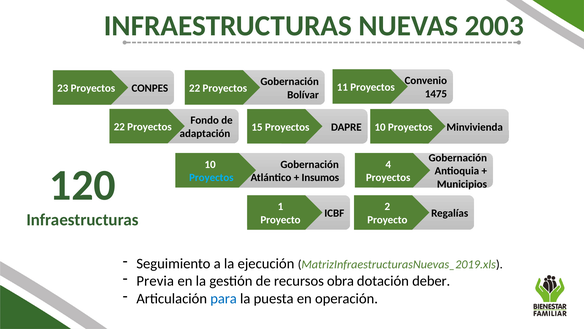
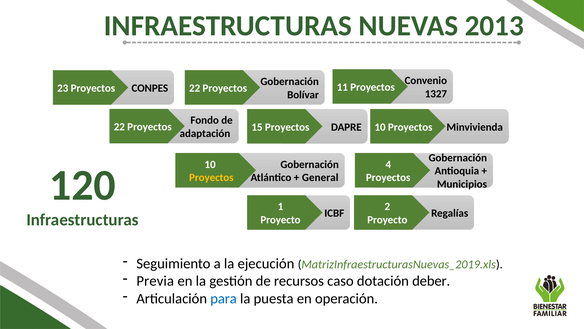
2003: 2003 -> 2013 (494, 26)
1475: 1475 -> 1327 (436, 94)
Proyectos colour: light blue -> yellow (211, 177)
Insumos: Insumos -> General (320, 177)
obra: obra -> caso (340, 281)
